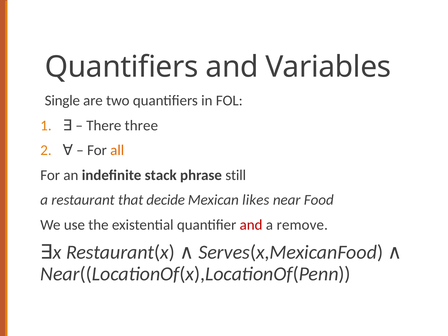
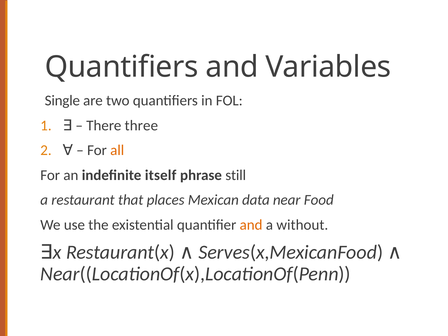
stack: stack -> itself (161, 175)
decide: decide -> places (166, 200)
likes: likes -> data (256, 200)
and colour: red -> orange (251, 225)
remove: remove -> without (302, 225)
